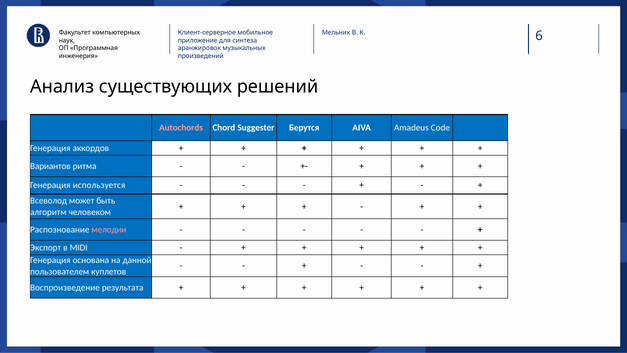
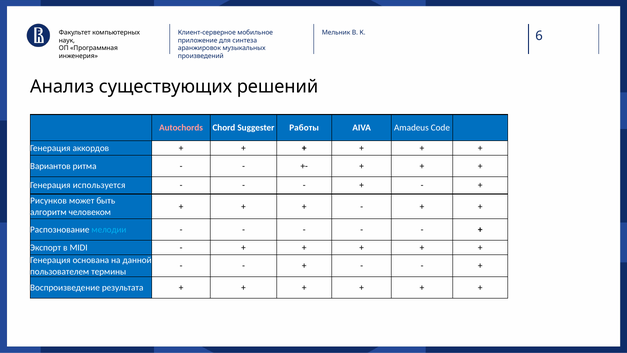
Берутся: Берутся -> Работы (304, 128)
Всеволод: Всеволод -> Рисунков (49, 201)
мелодии colour: pink -> light blue (109, 229)
куплетов: куплетов -> термины (109, 271)
